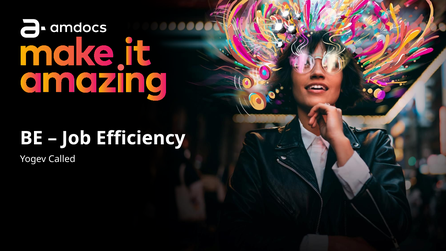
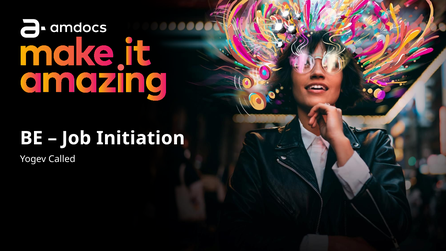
Efficiency: Efficiency -> Initiation (141, 138)
